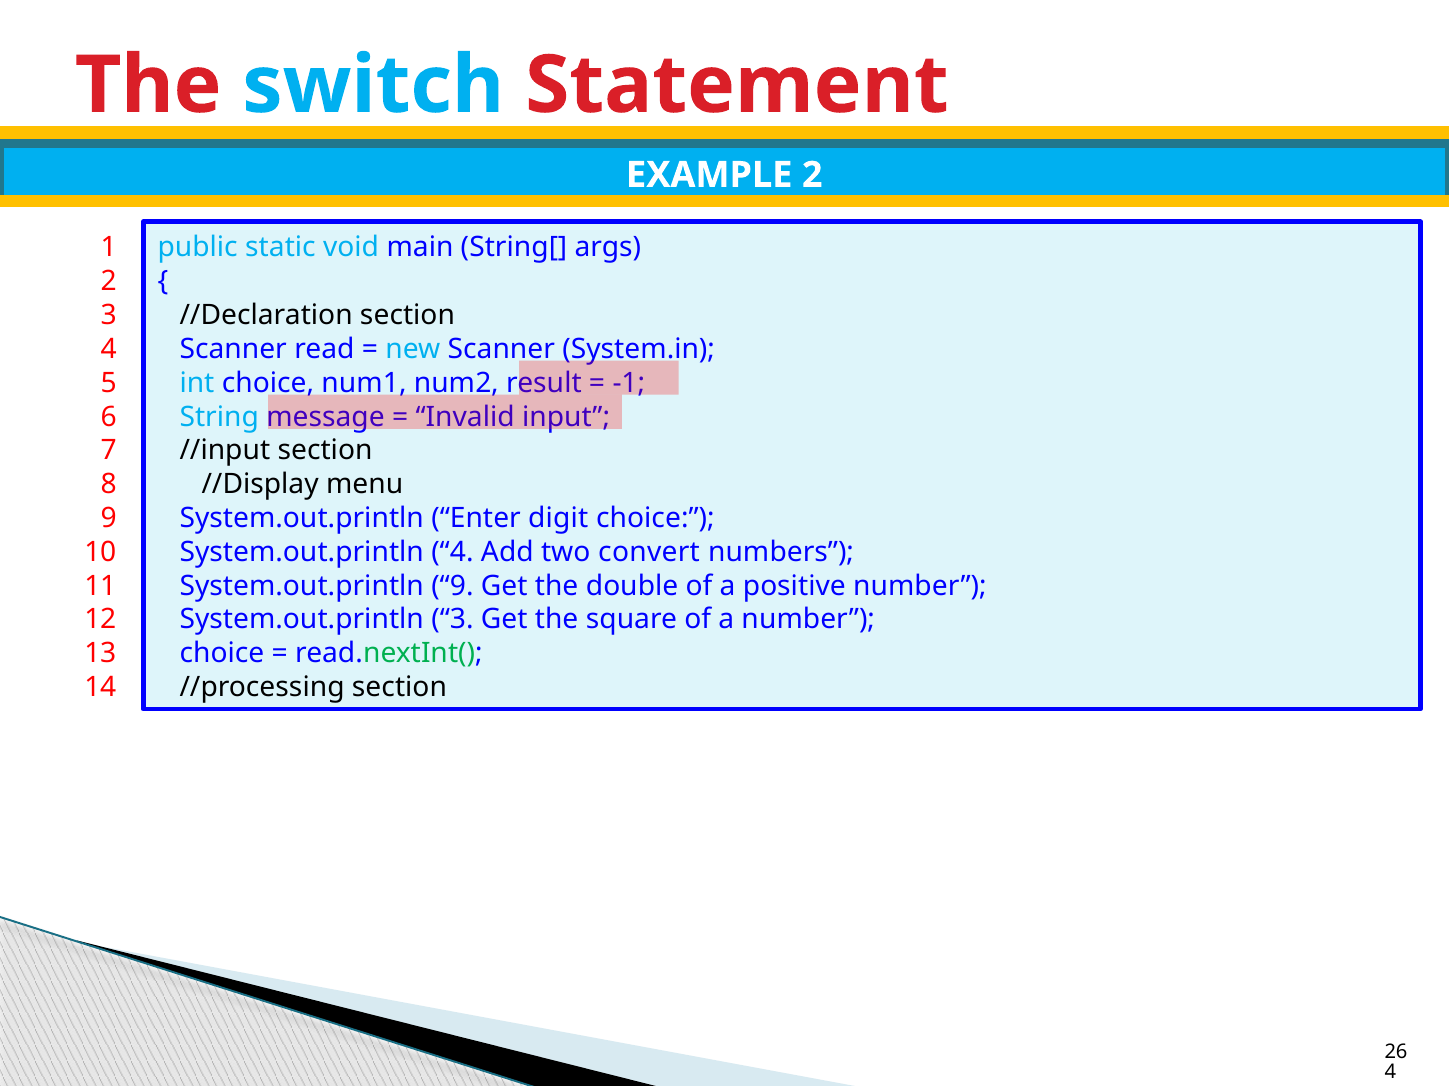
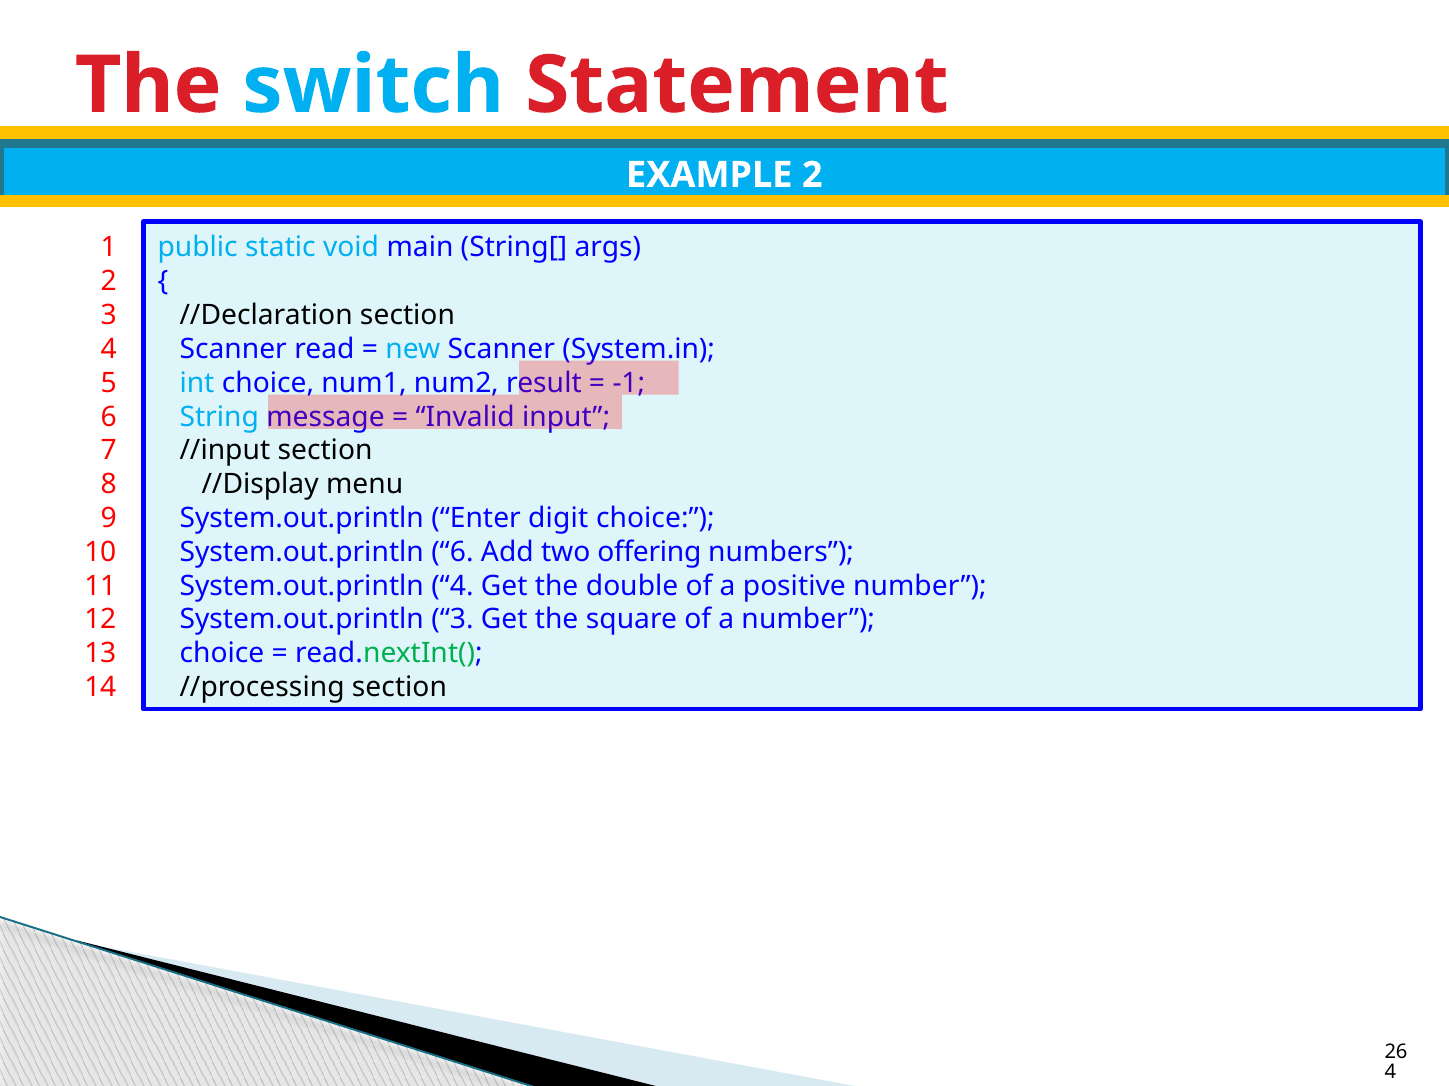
System.out.println 4: 4 -> 6 (452, 552)
convert: convert -> offering (649, 552)
System.out.println 9: 9 -> 4 (452, 586)
